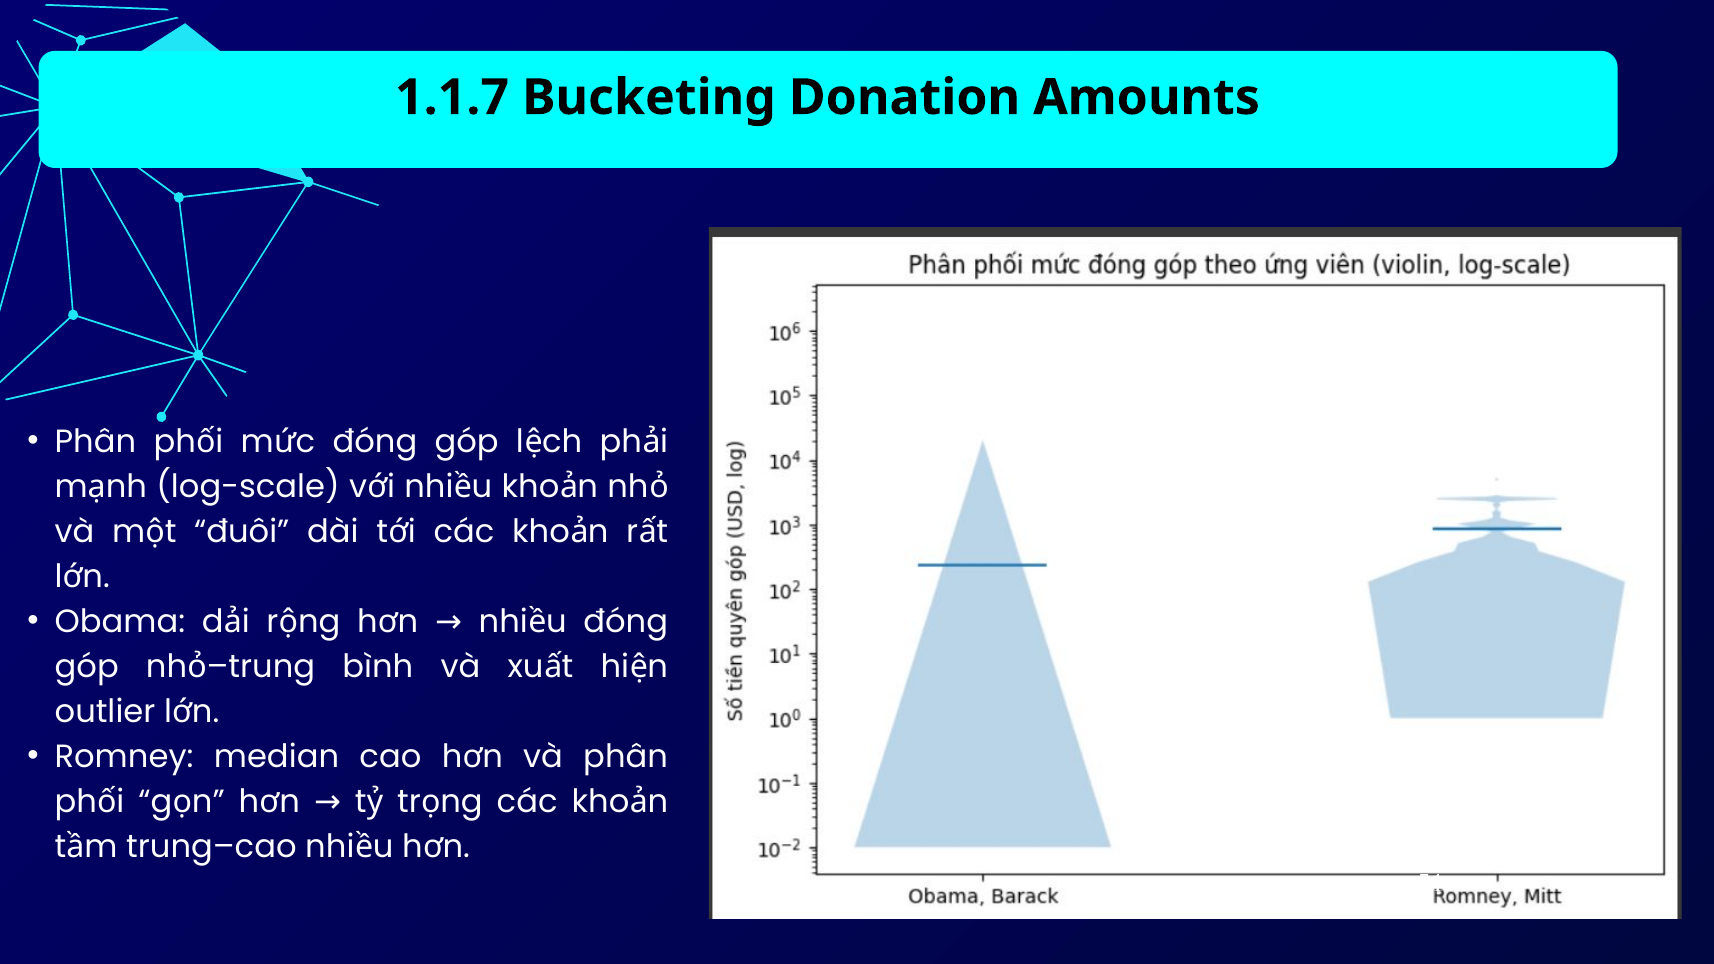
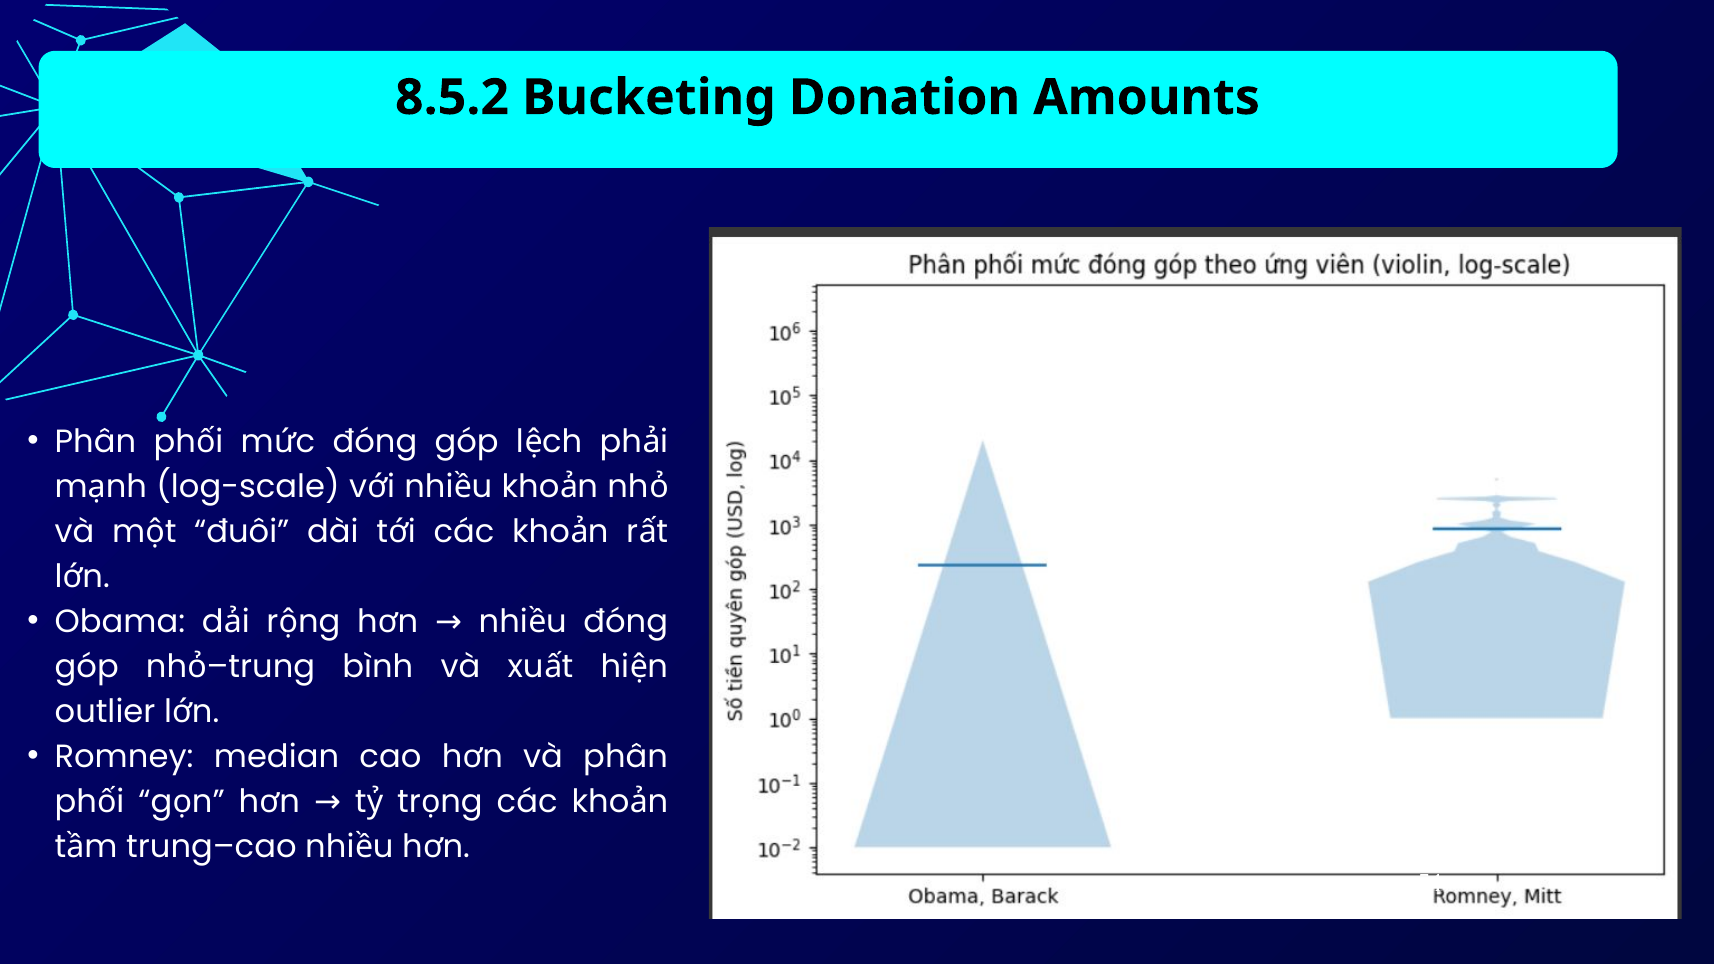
1.1.7: 1.1.7 -> 8.5.2 (452, 98)
